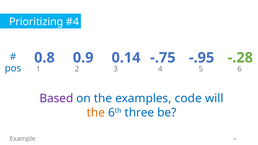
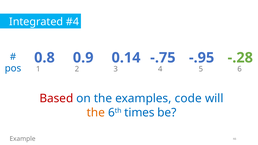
Prioritizing: Prioritizing -> Integrated (36, 22)
Based colour: purple -> red (56, 98)
three: three -> times (139, 113)
